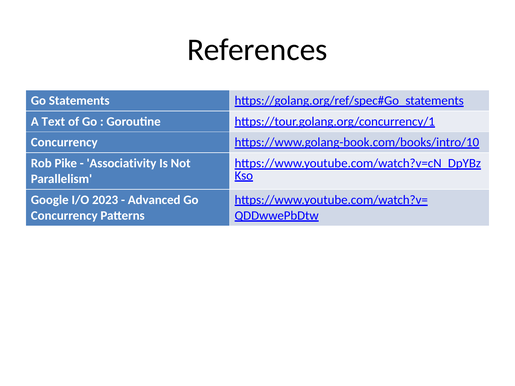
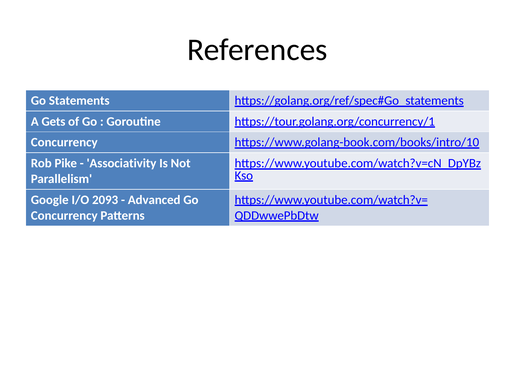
Text: Text -> Gets (53, 122)
2023: 2023 -> 2093 (105, 200)
